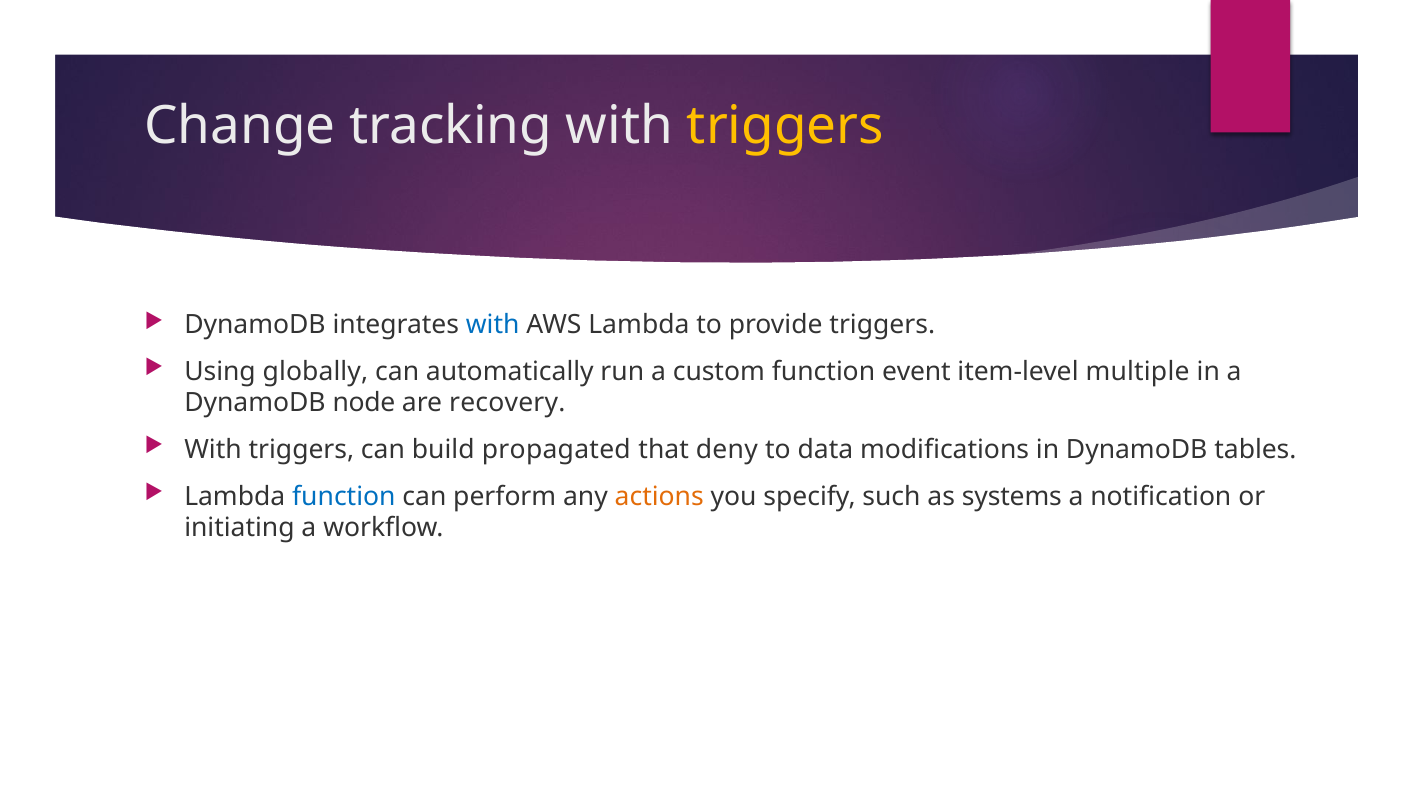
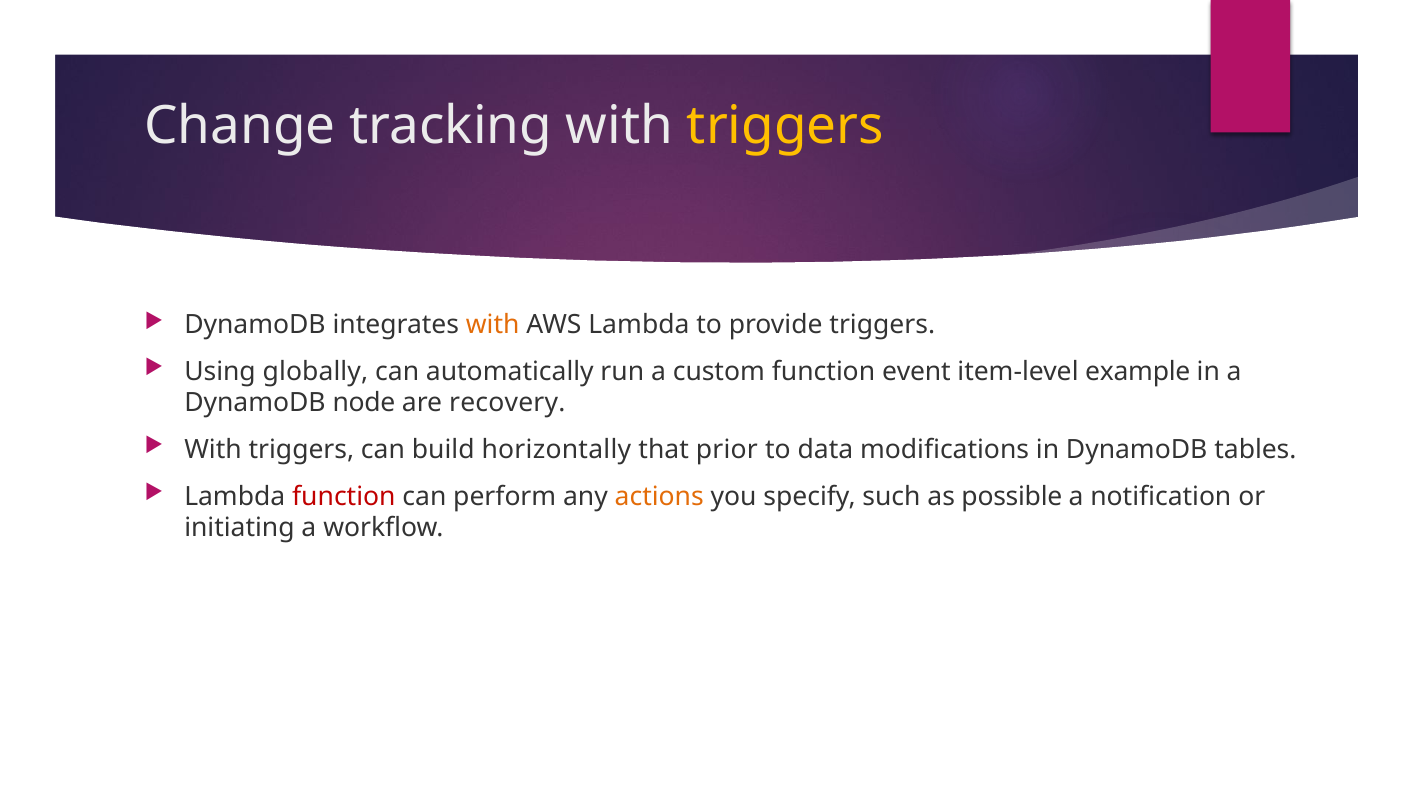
with colour: blue -> orange (493, 325)
multiple: multiple -> example (1138, 372)
propagated: propagated -> horizontally (556, 450)
deny: deny -> prior (727, 450)
function colour: blue -> red (344, 496)
systems: systems -> possible (1012, 496)
